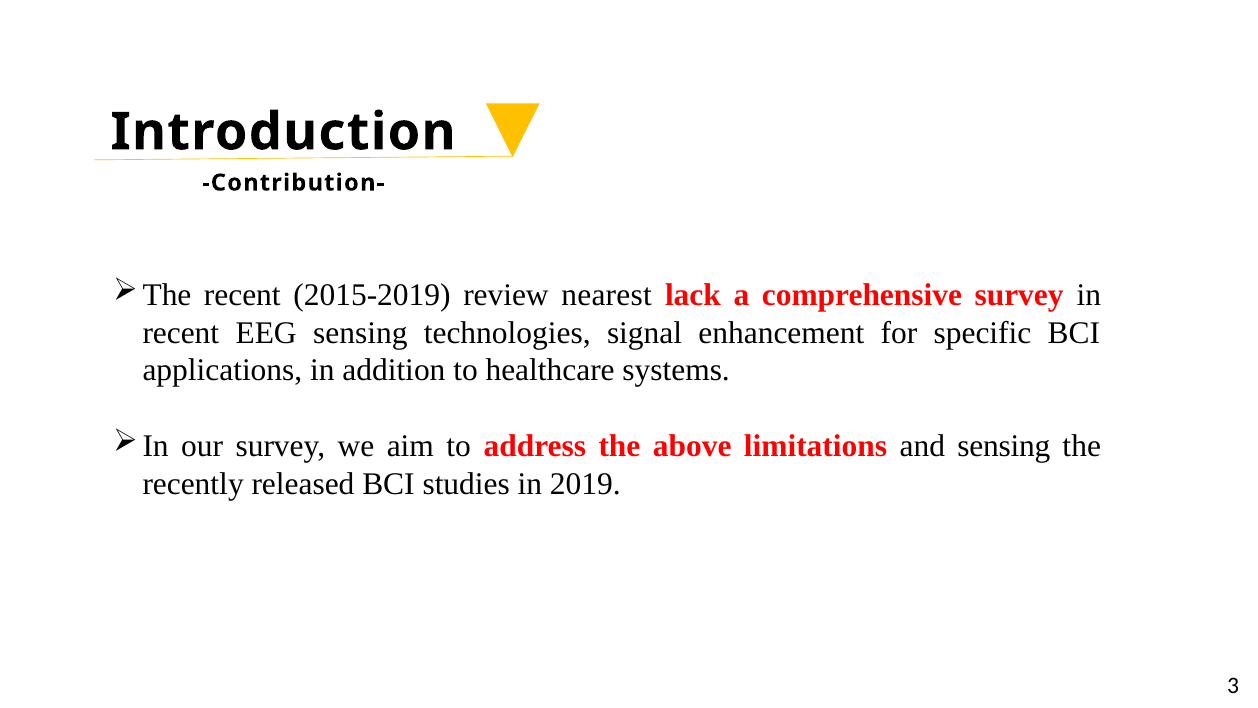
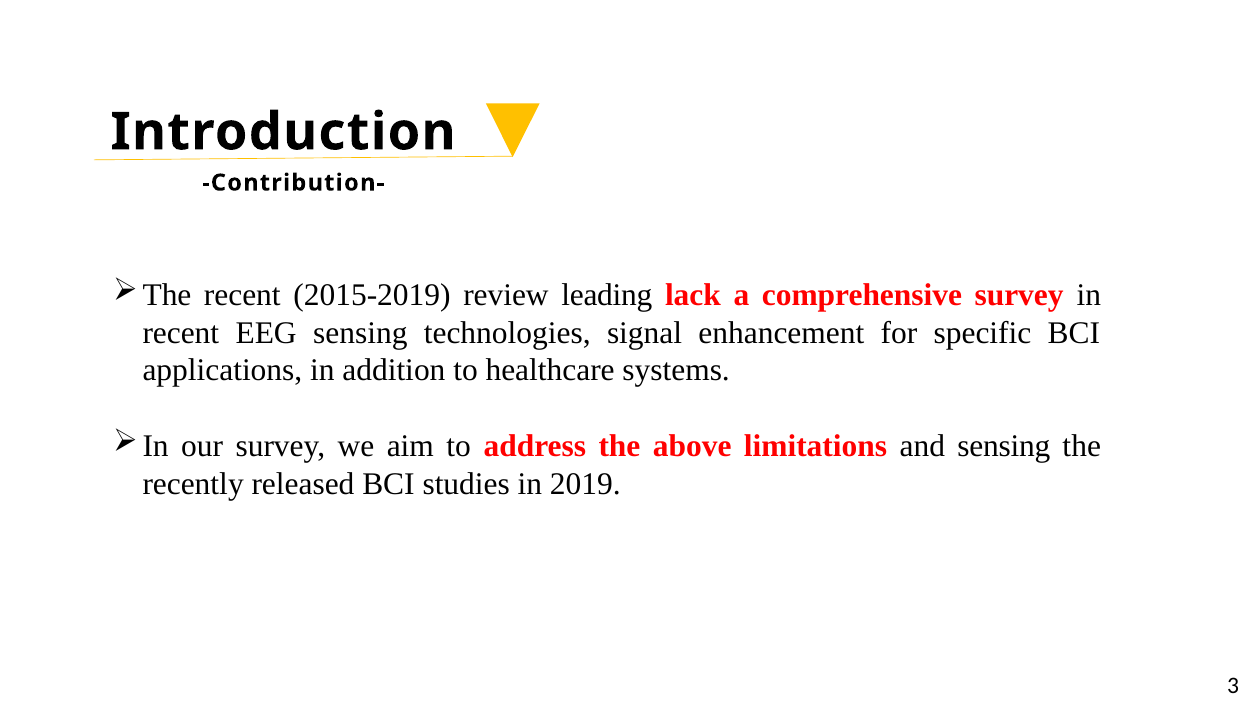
nearest: nearest -> leading (607, 295)
